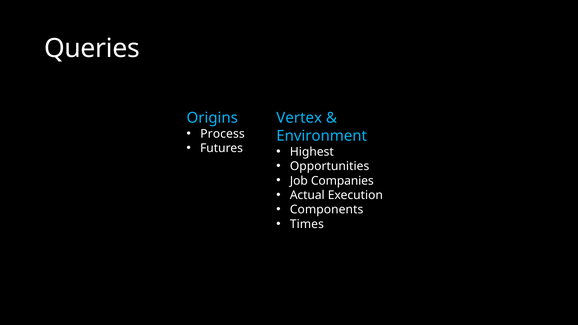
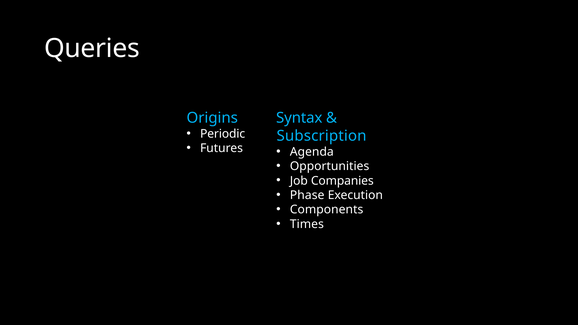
Vertex: Vertex -> Syntax (299, 118)
Process: Process -> Periodic (223, 134)
Environment: Environment -> Subscription (322, 136)
Highest: Highest -> Agenda (312, 152)
Actual: Actual -> Phase (307, 195)
